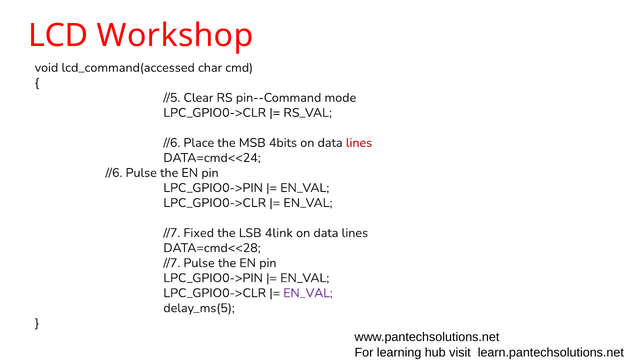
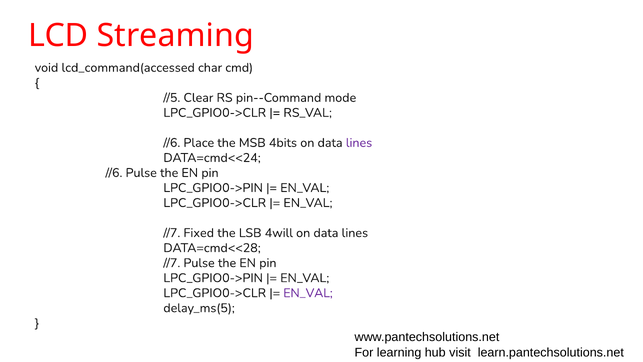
Workshop: Workshop -> Streaming (175, 35)
lines colour: red -> purple (359, 143)
4link: 4link -> 4will (279, 233)
